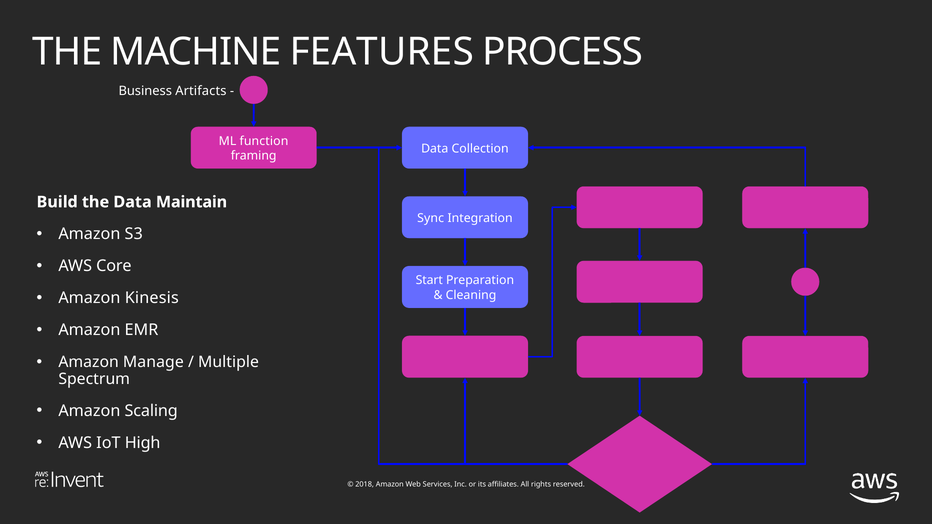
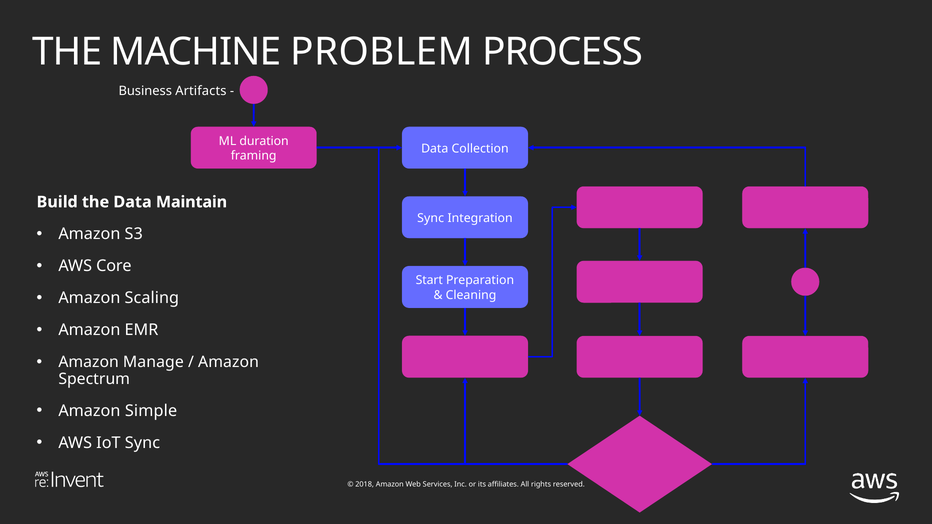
FEATURES: FEATURES -> PROBLEM (382, 52)
function: function -> duration (264, 141)
Kinesis: Kinesis -> Scaling (152, 298)
Multiple: Multiple -> Amazon (229, 362)
Scaling: Scaling -> Simple (151, 411)
IoT High: High -> Sync (142, 443)
